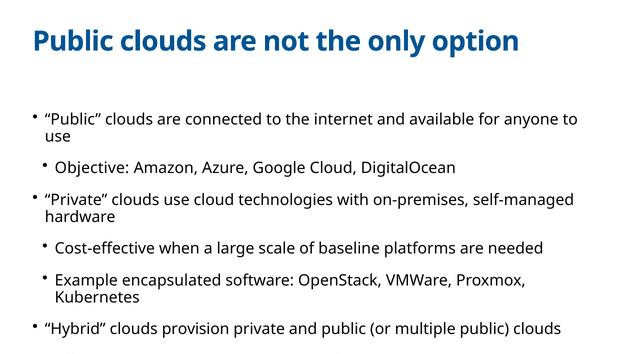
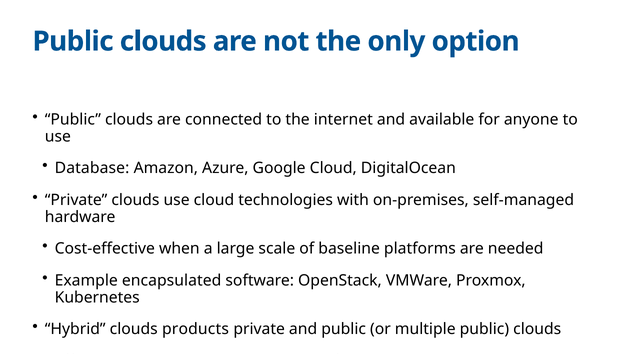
Objective: Objective -> Database (92, 168)
provision: provision -> products (195, 329)
